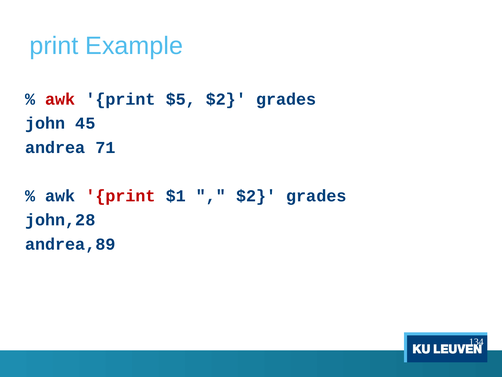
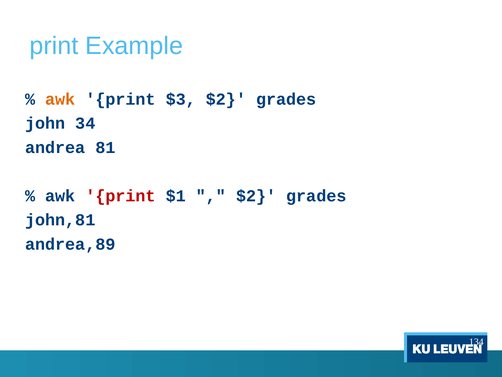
awk colour: red -> orange (60, 99)
$5: $5 -> $3 (181, 99)
45: 45 -> 34 (85, 123)
71: 71 -> 81 (105, 147)
john,28: john,28 -> john,81 (60, 220)
